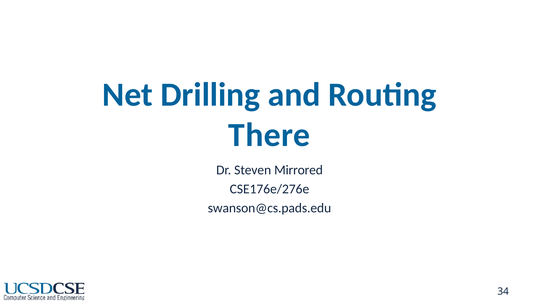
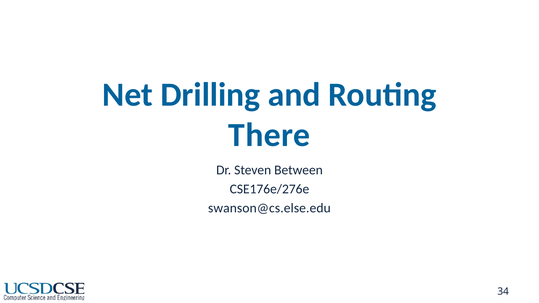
Mirrored: Mirrored -> Between (298, 170)
swanson@cs.pads.edu: swanson@cs.pads.edu -> swanson@cs.else.edu (269, 208)
